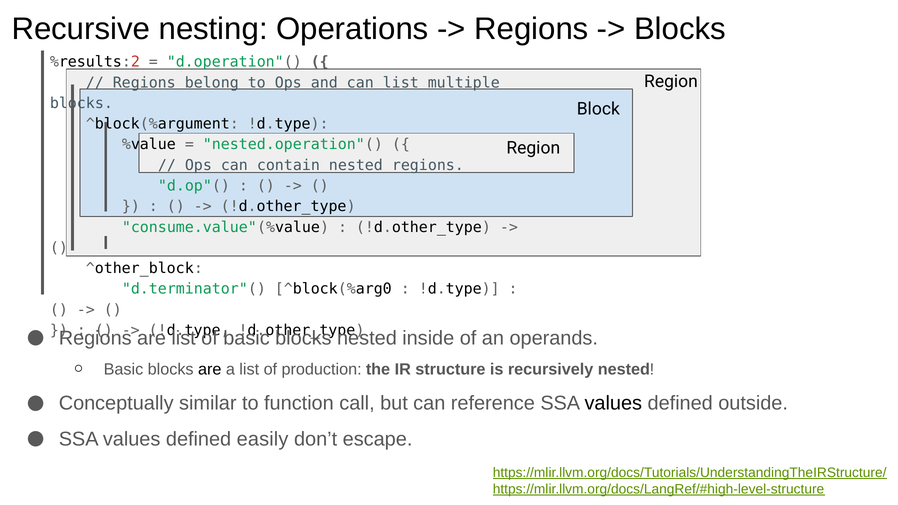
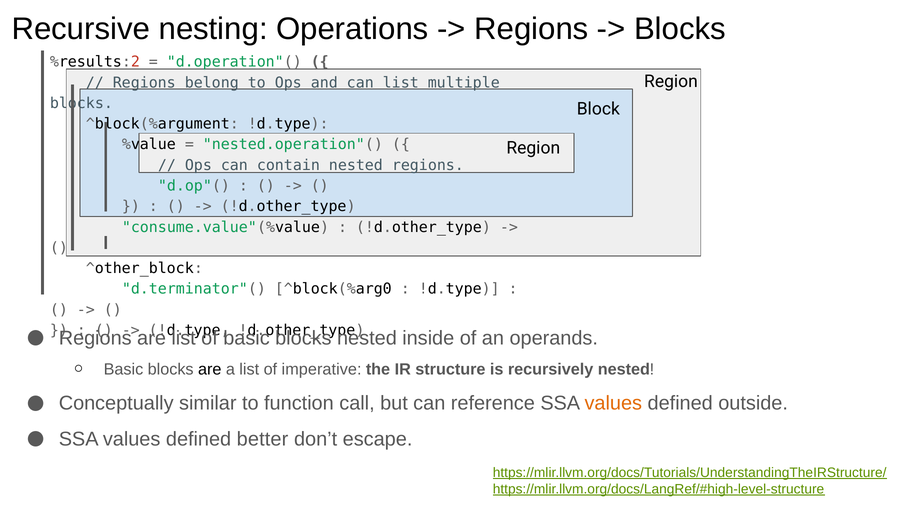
production: production -> imperative (322, 369)
values colour: black -> orange (613, 403)
easily: easily -> better (263, 439)
